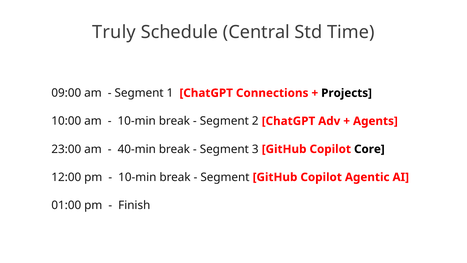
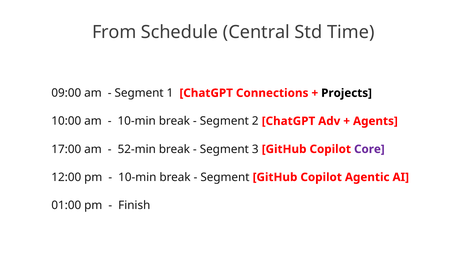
Truly: Truly -> From (114, 32)
23:00: 23:00 -> 17:00 (66, 149)
40-min: 40-min -> 52-min (137, 149)
Core colour: black -> purple (369, 149)
